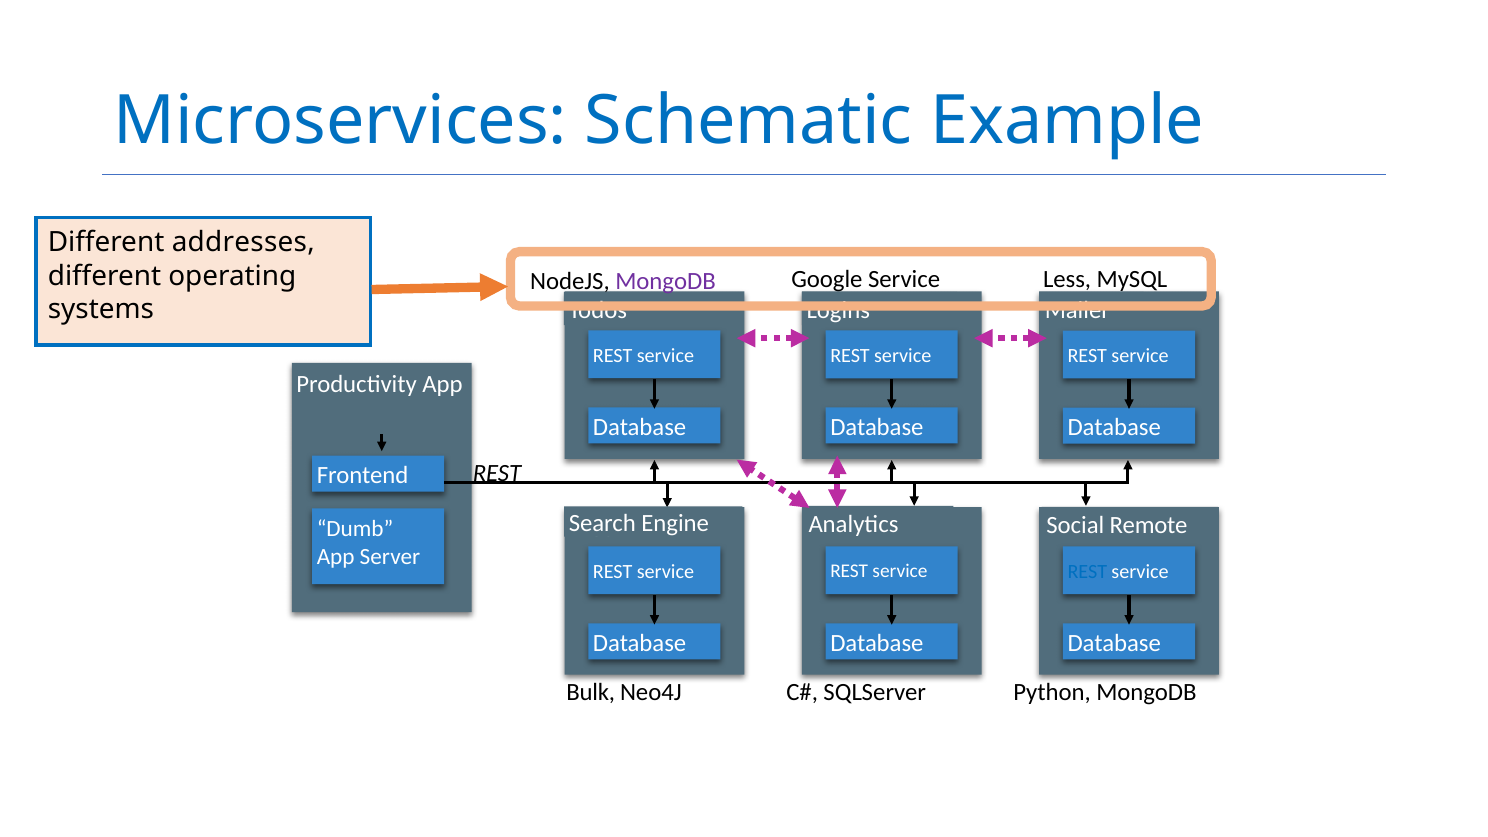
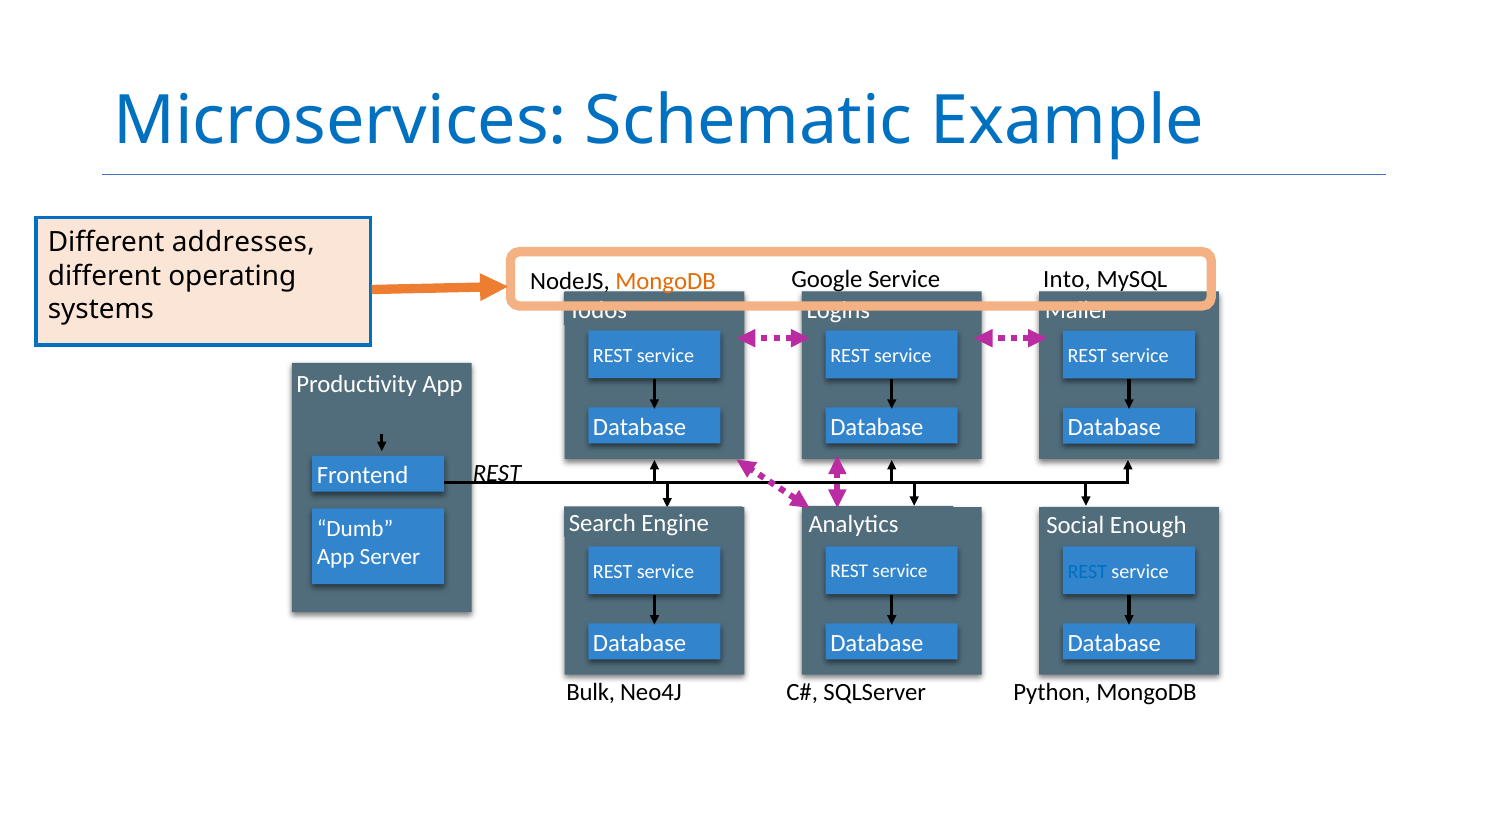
Less: Less -> Into (1067, 280)
MongoDB colour: purple -> orange (665, 282)
Remote: Remote -> Enough (1148, 526)
